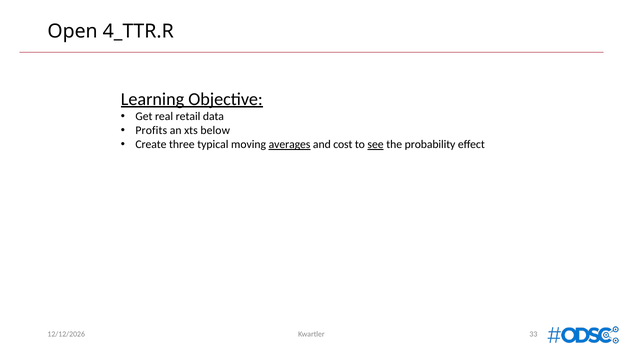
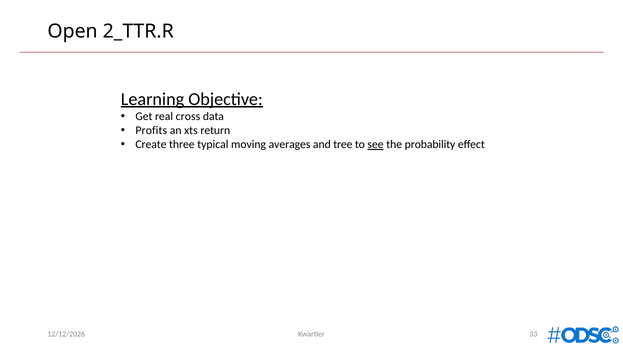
4_TTR.R: 4_TTR.R -> 2_TTR.R (138, 31)
retail: retail -> cross (188, 117)
below: below -> return (215, 131)
averages underline: present -> none (290, 145)
cost: cost -> tree (343, 145)
